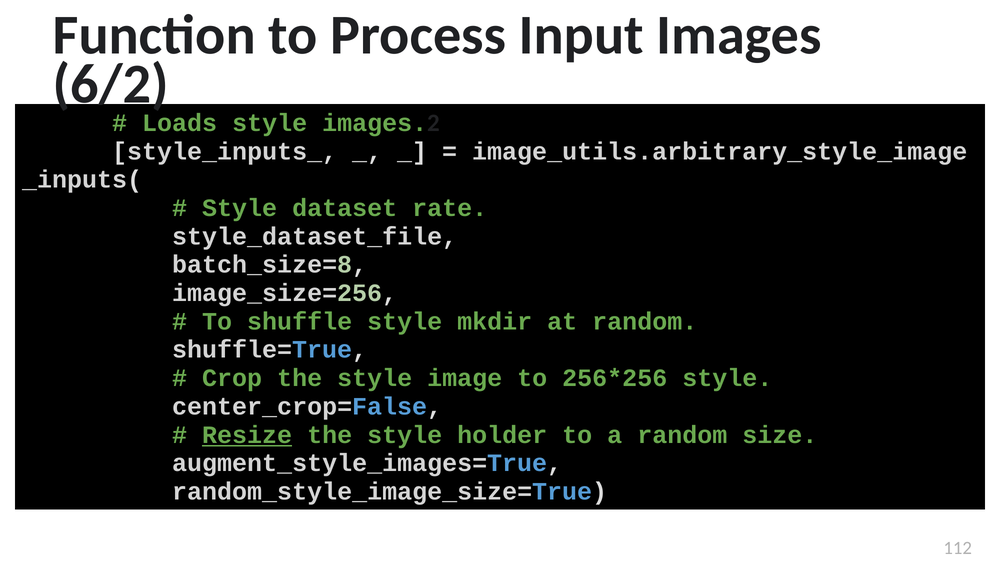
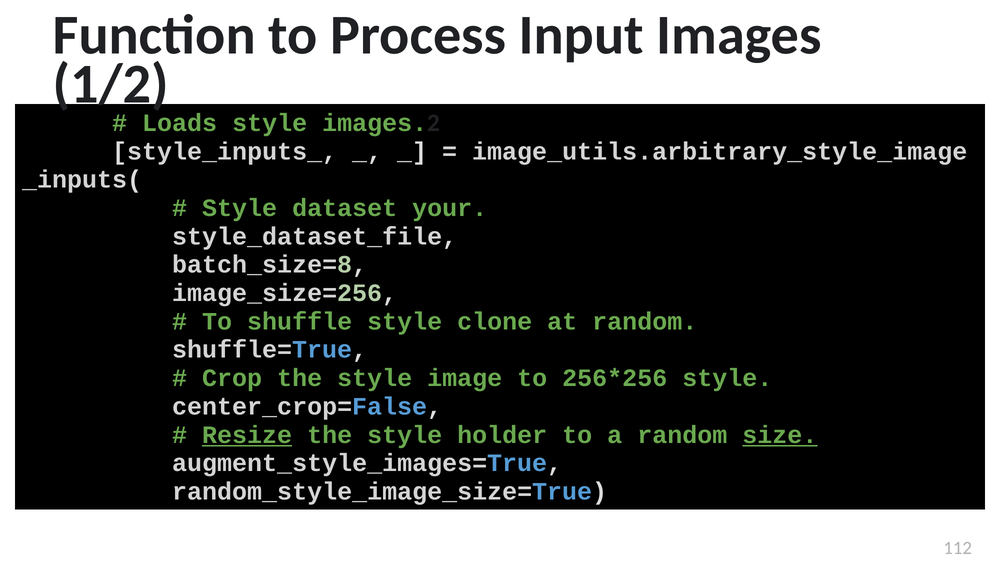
6/2: 6/2 -> 1/2 (111, 84)
rate: rate -> your (450, 208)
mkdir: mkdir -> clone (495, 322)
size underline: none -> present (780, 435)
